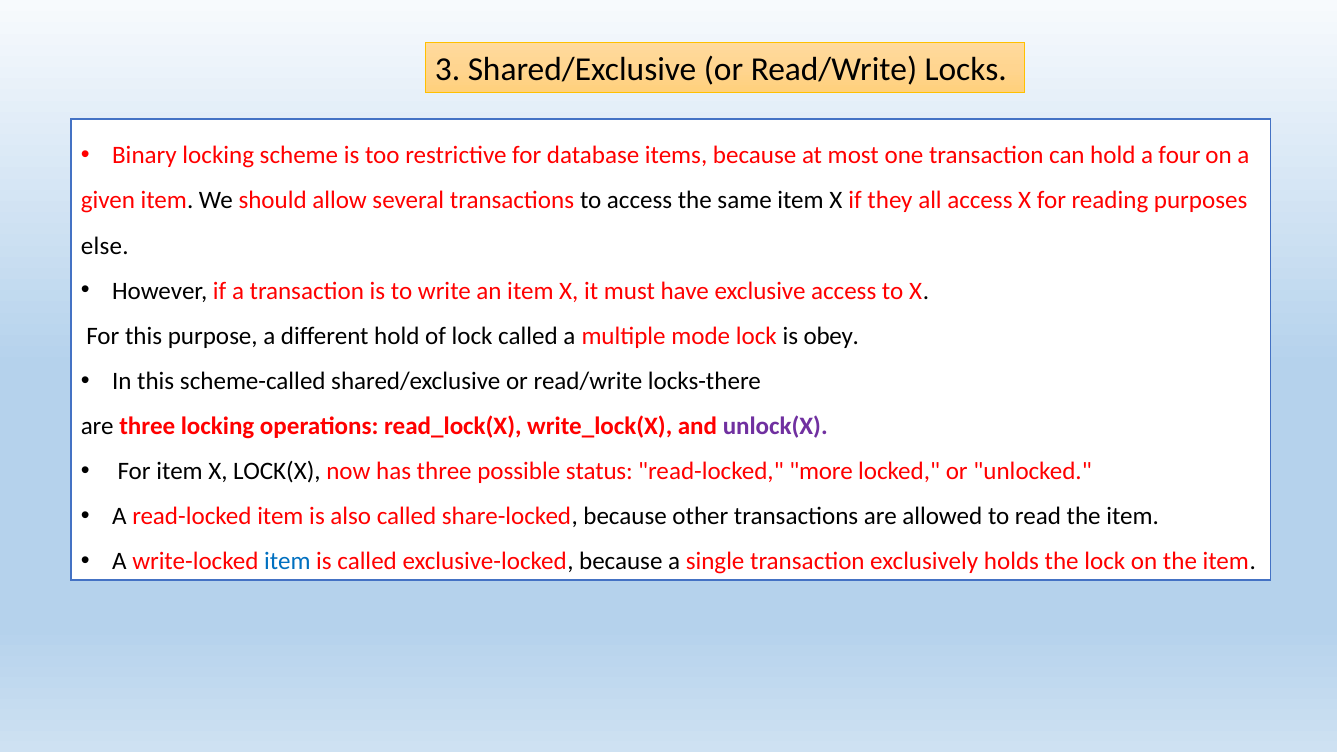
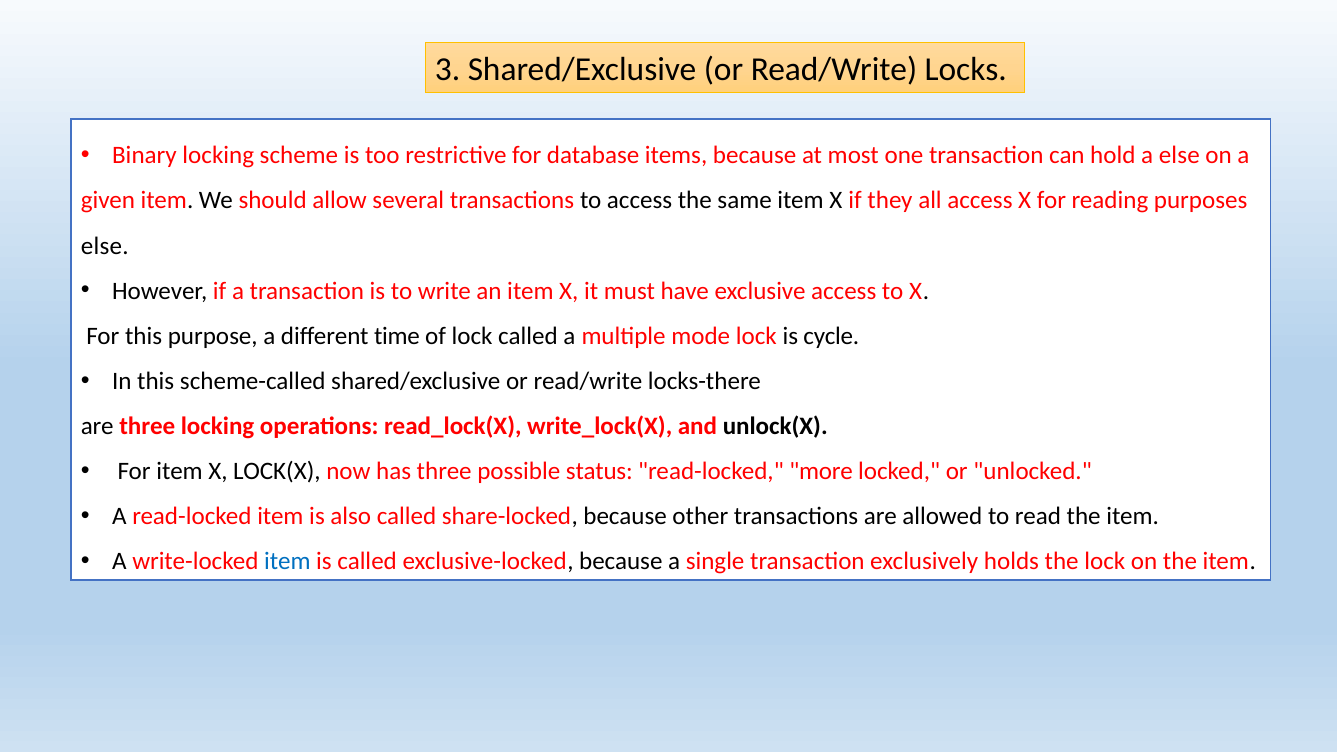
a four: four -> else (1179, 156)
different hold: hold -> time (397, 336)
obey: obey -> cycle (831, 336)
unlock(X colour: purple -> black (775, 426)
